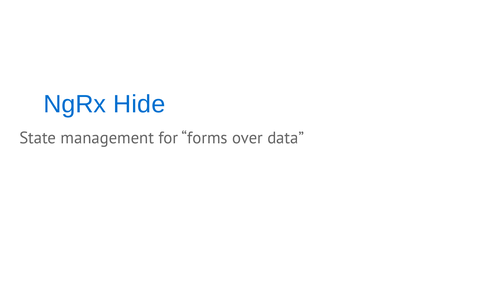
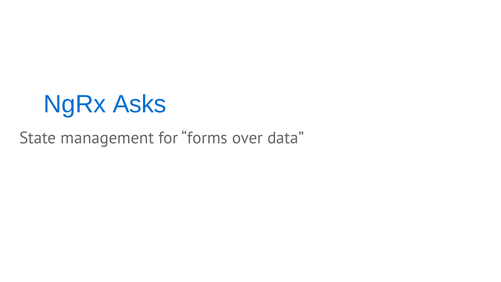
Hide: Hide -> Asks (140, 104)
